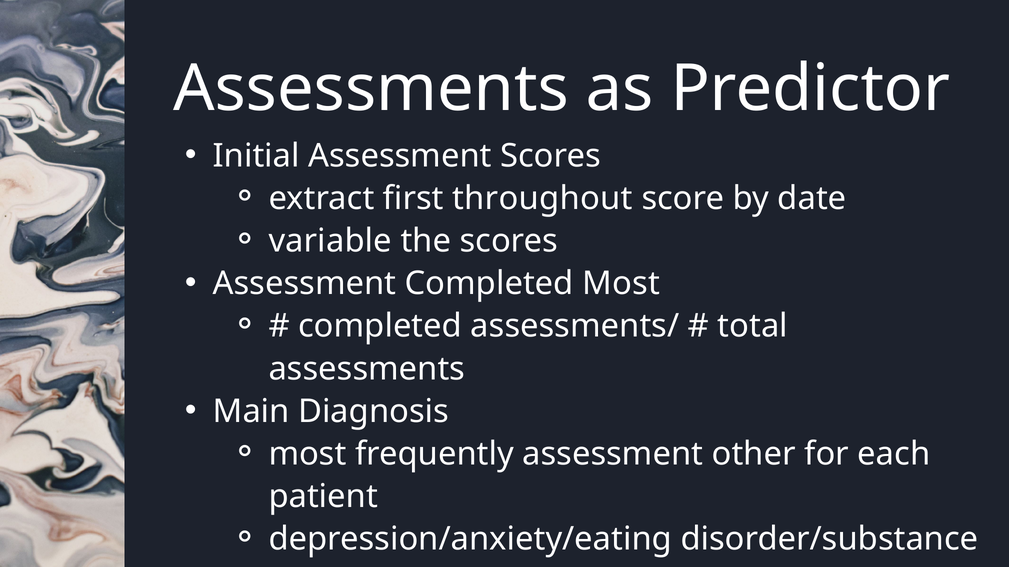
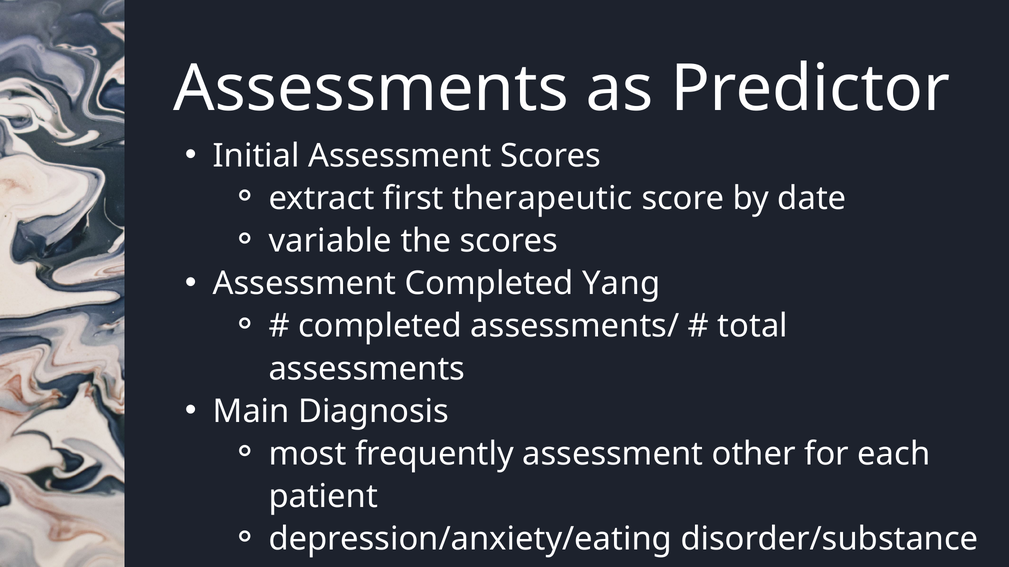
throughout: throughout -> therapeutic (542, 199)
Completed Most: Most -> Yang (621, 284)
